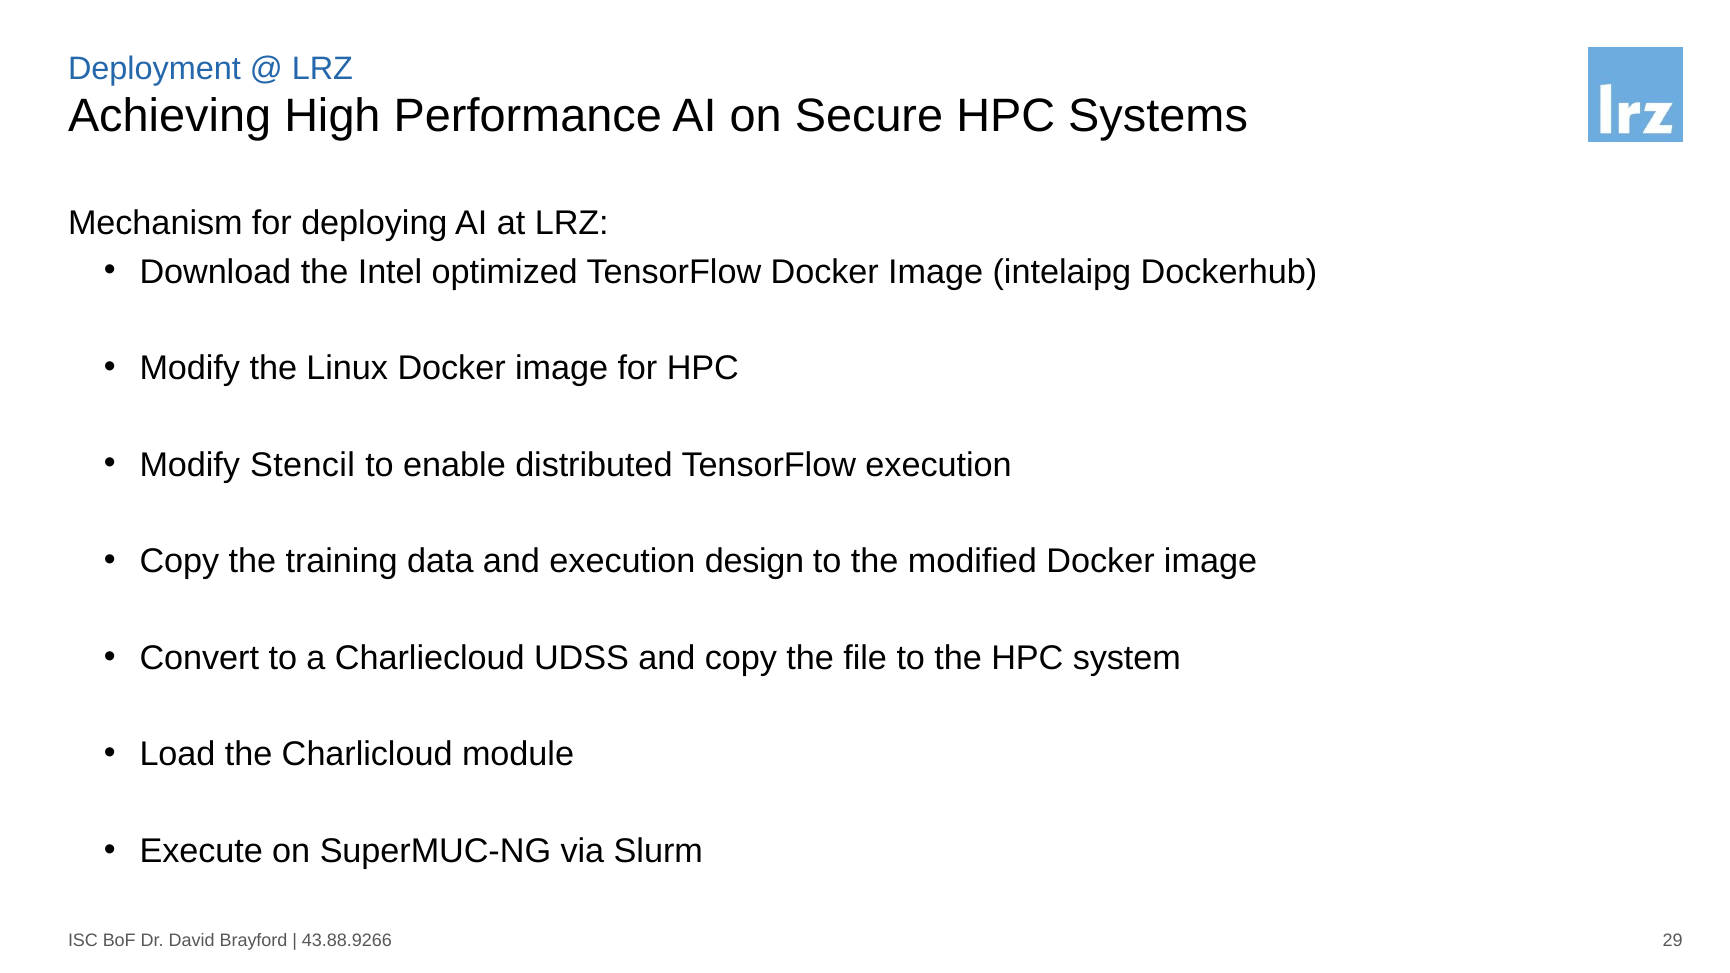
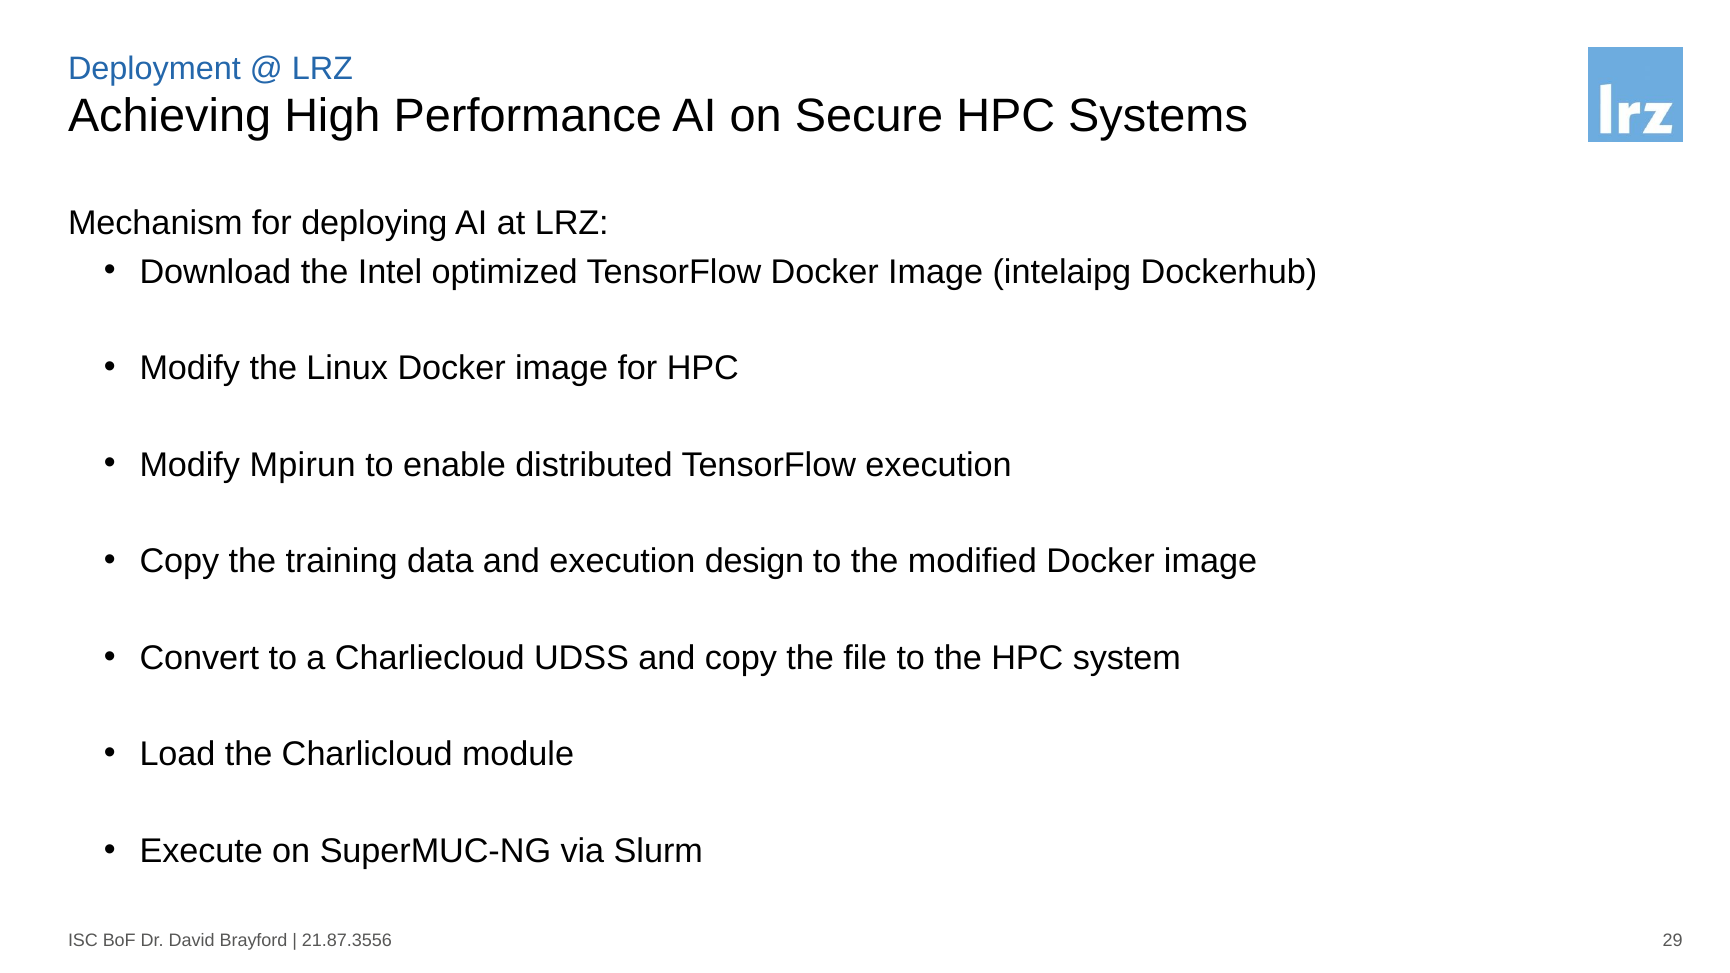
Stencil: Stencil -> Mpirun (303, 465)
43.88.9266: 43.88.9266 -> 21.87.3556 (347, 940)
